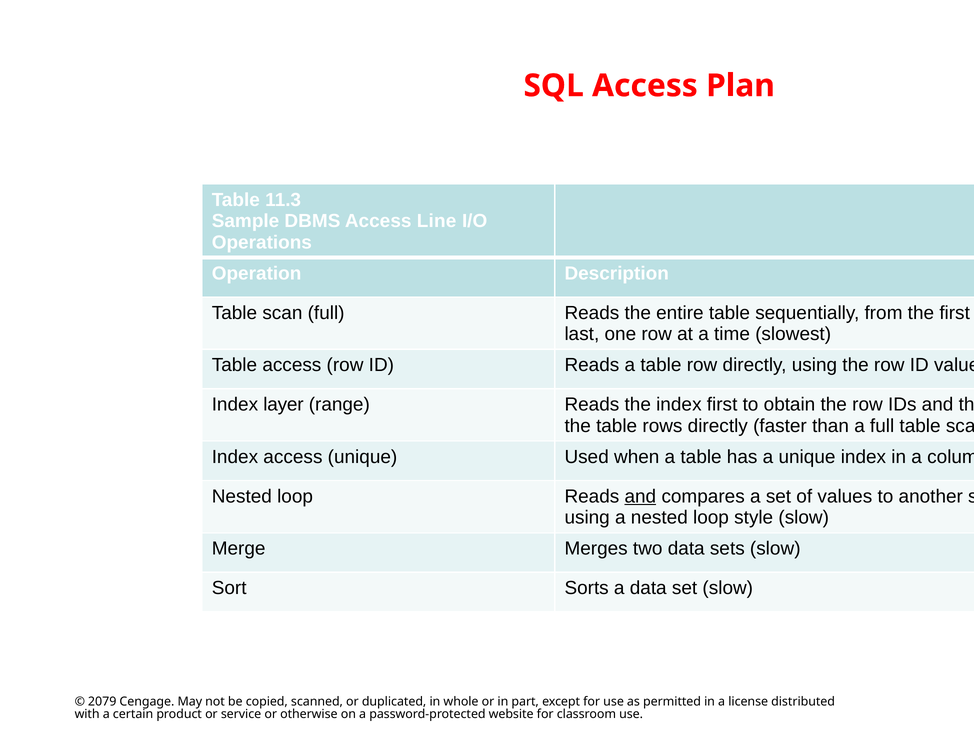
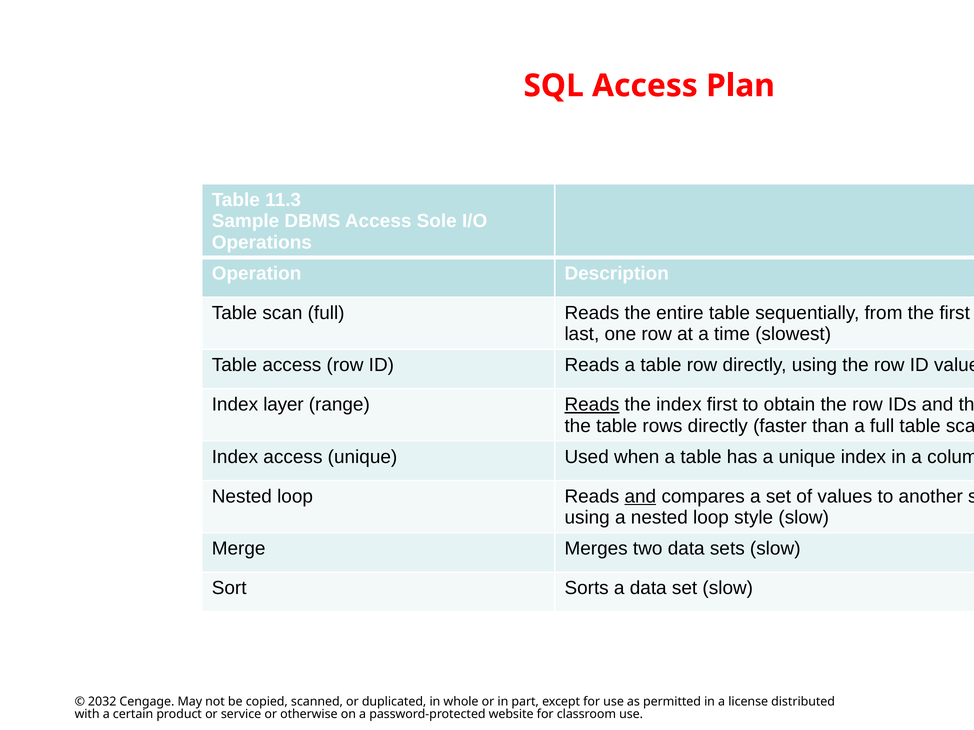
Line: Line -> Sole (437, 221)
Reads underline: none -> present (592, 405)
2079: 2079 -> 2032 (102, 702)
